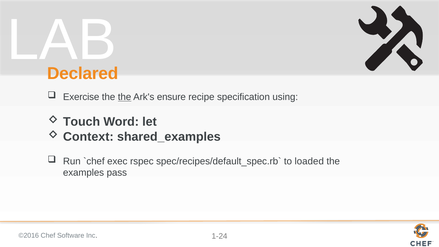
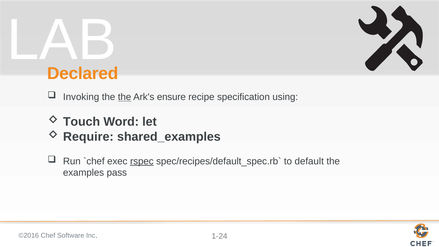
Exercise: Exercise -> Invoking (81, 97)
Context: Context -> Require (88, 137)
rspec underline: none -> present (142, 161)
loaded: loaded -> default (309, 161)
